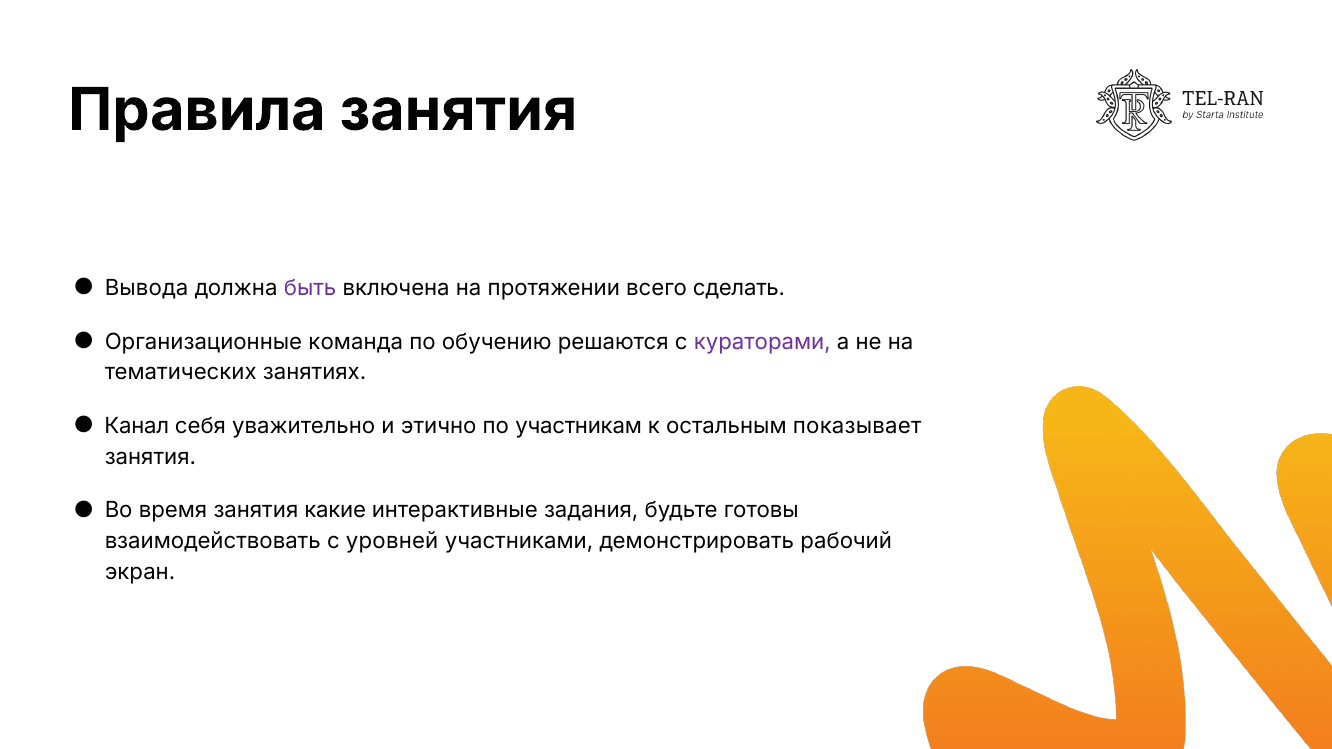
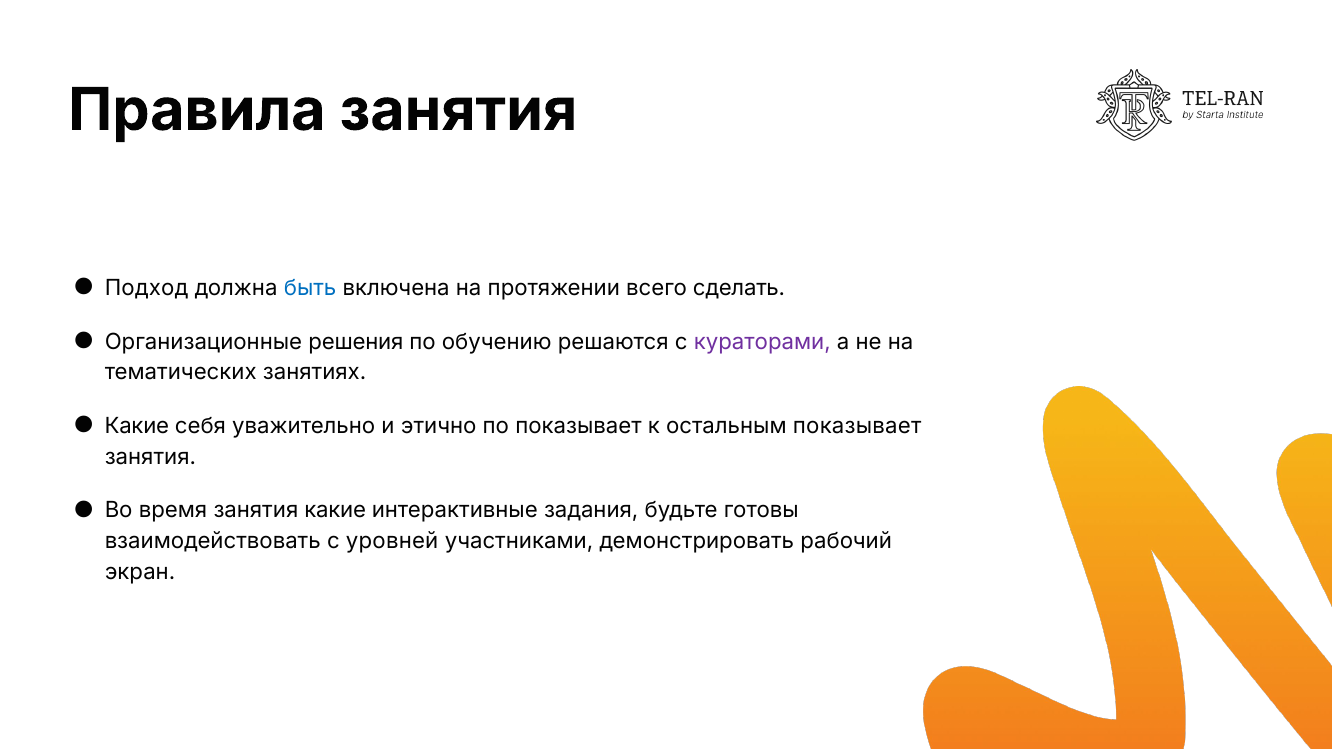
Вывода: Вывода -> Подход (146, 288)
быть colour: purple -> blue (310, 288)
команда: команда -> решения (356, 342)
Канал: Канал -> Какие (137, 426)
по участникам: участникам -> показывает (578, 426)
